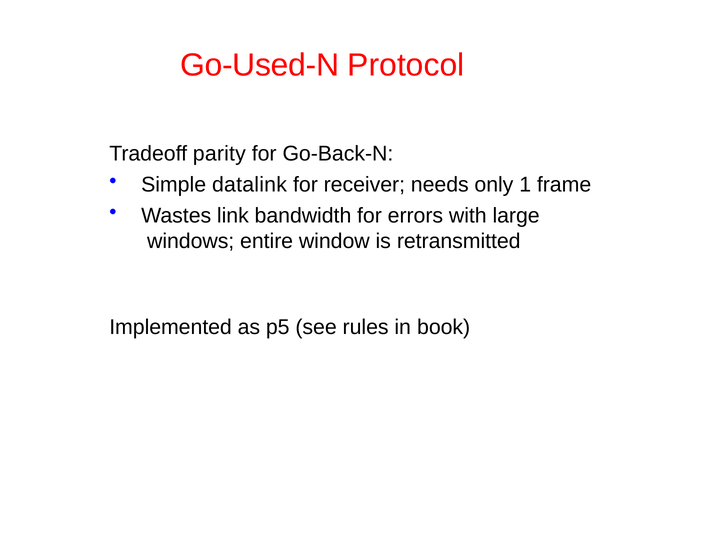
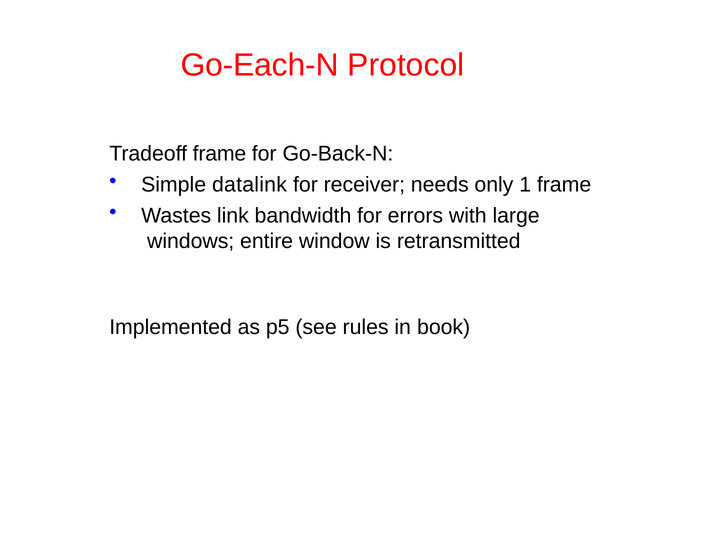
Go-Used-N: Go-Used-N -> Go-Each-N (260, 65)
Tradeoff parity: parity -> frame (220, 154)
